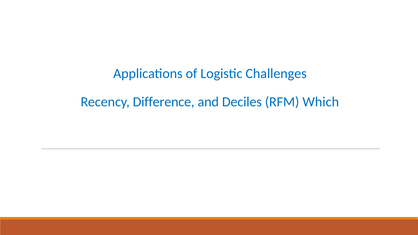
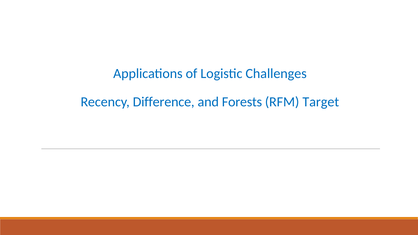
Deciles: Deciles -> Forests (242, 102)
Which: Which -> Target (321, 102)
